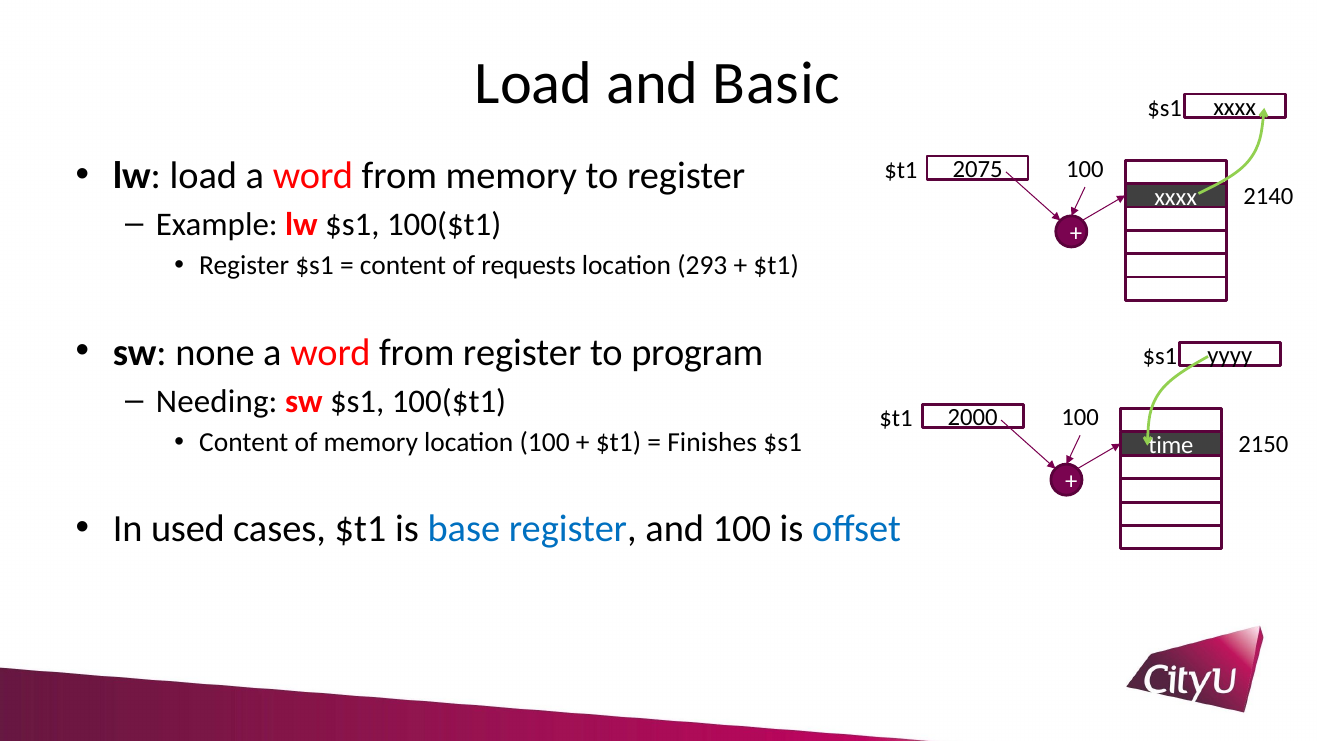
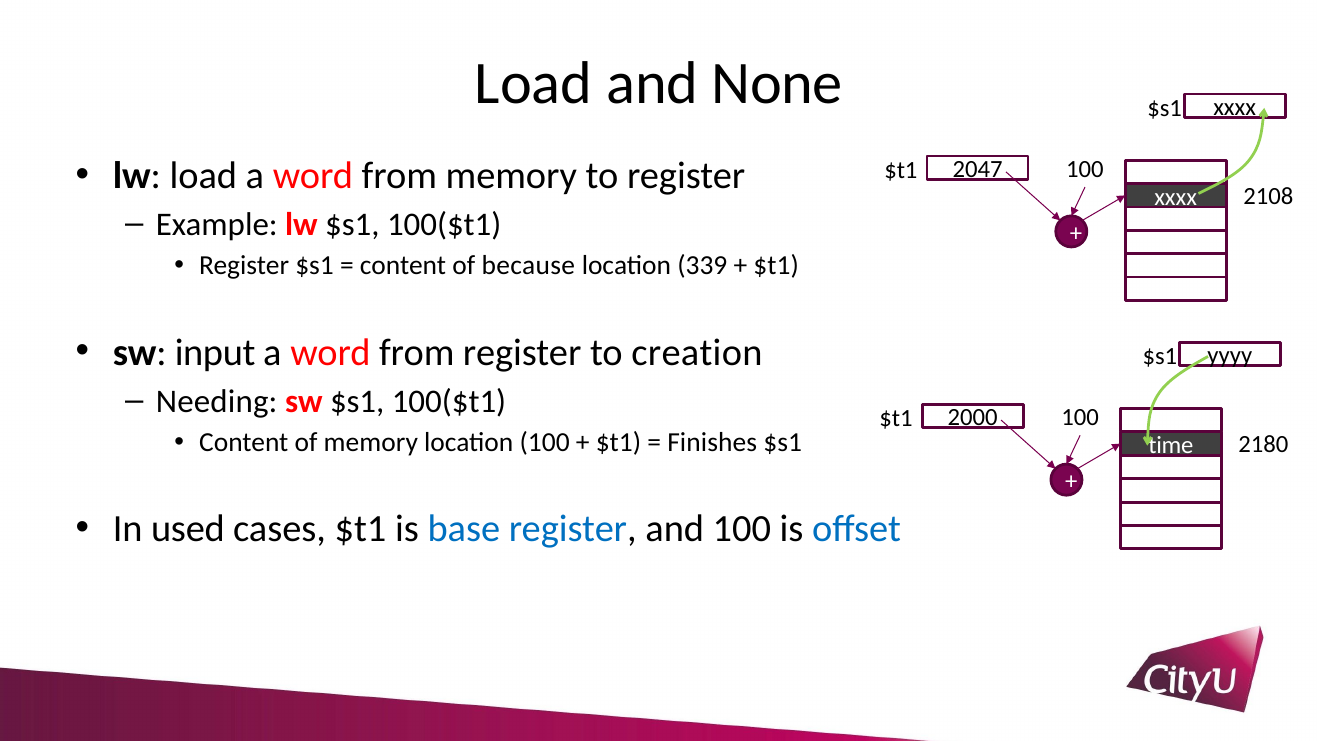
Basic: Basic -> None (777, 84)
2075: 2075 -> 2047 (978, 169)
2140: 2140 -> 2108 (1268, 196)
requests: requests -> because (528, 266)
293: 293 -> 339 (702, 266)
none: none -> input (215, 352)
program: program -> creation (697, 352)
2150: 2150 -> 2180 (1263, 444)
